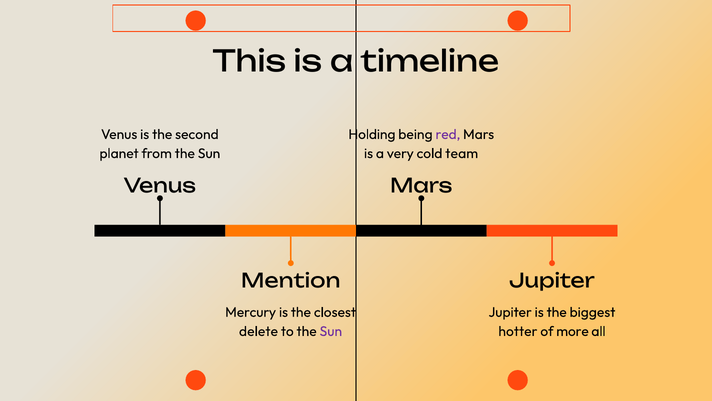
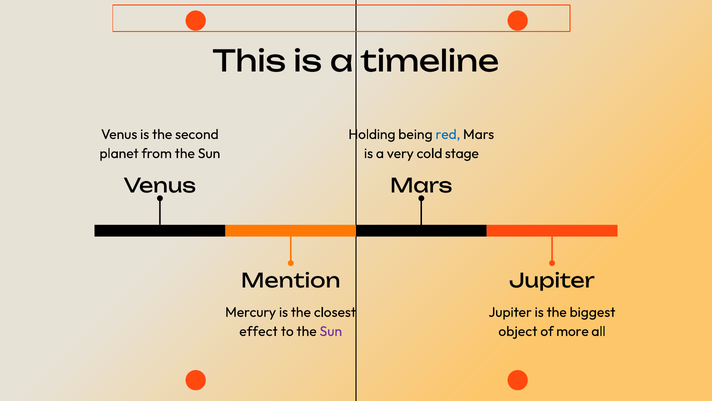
red colour: purple -> blue (448, 134)
team: team -> stage (462, 153)
delete: delete -> effect (258, 331)
hotter: hotter -> object (518, 331)
